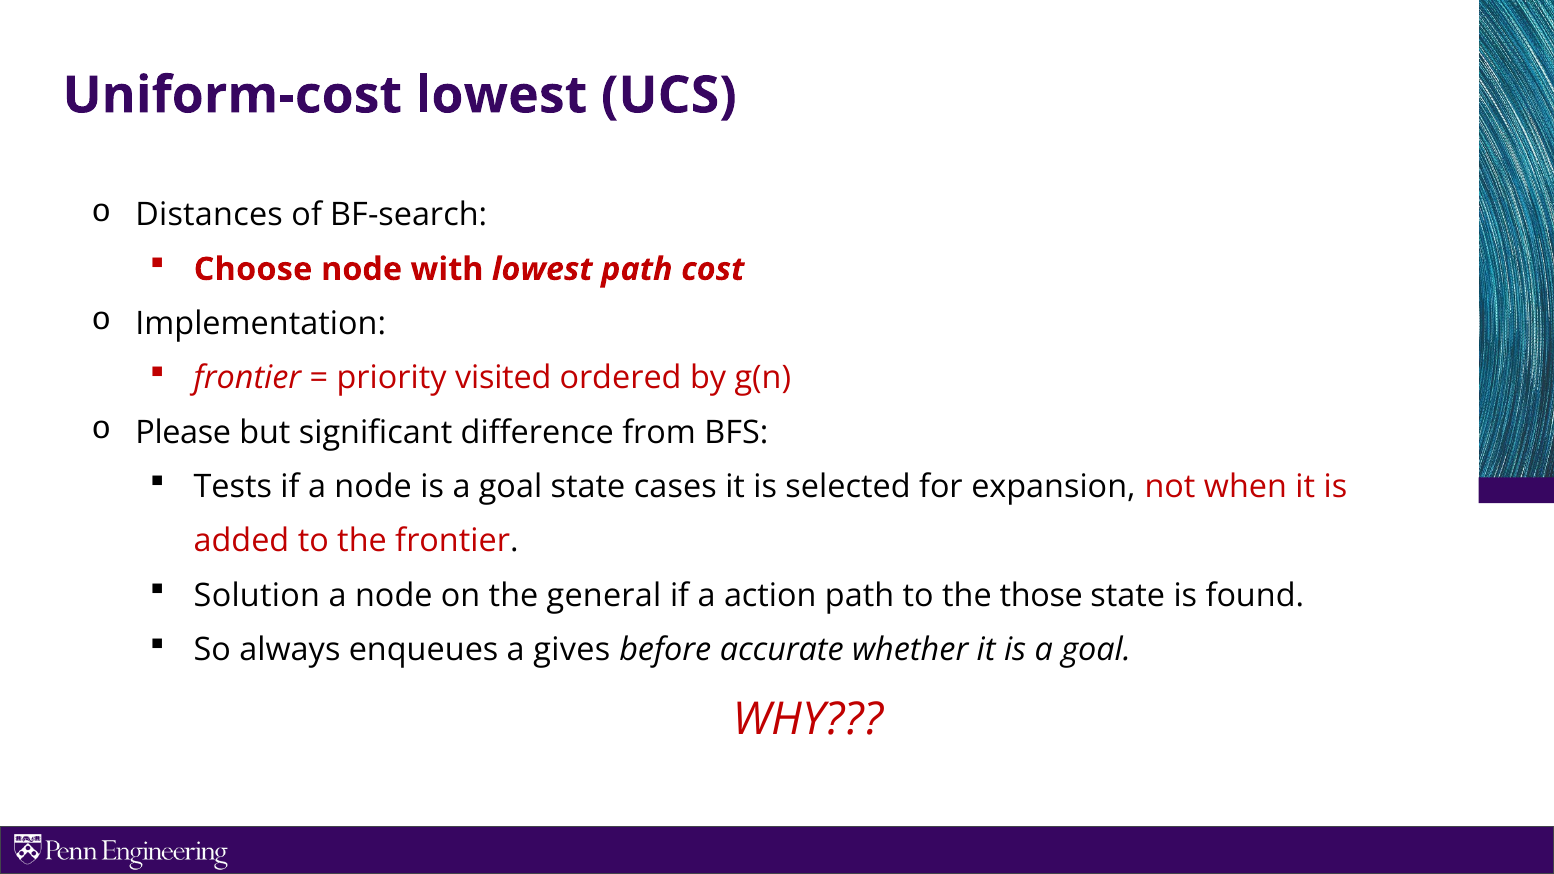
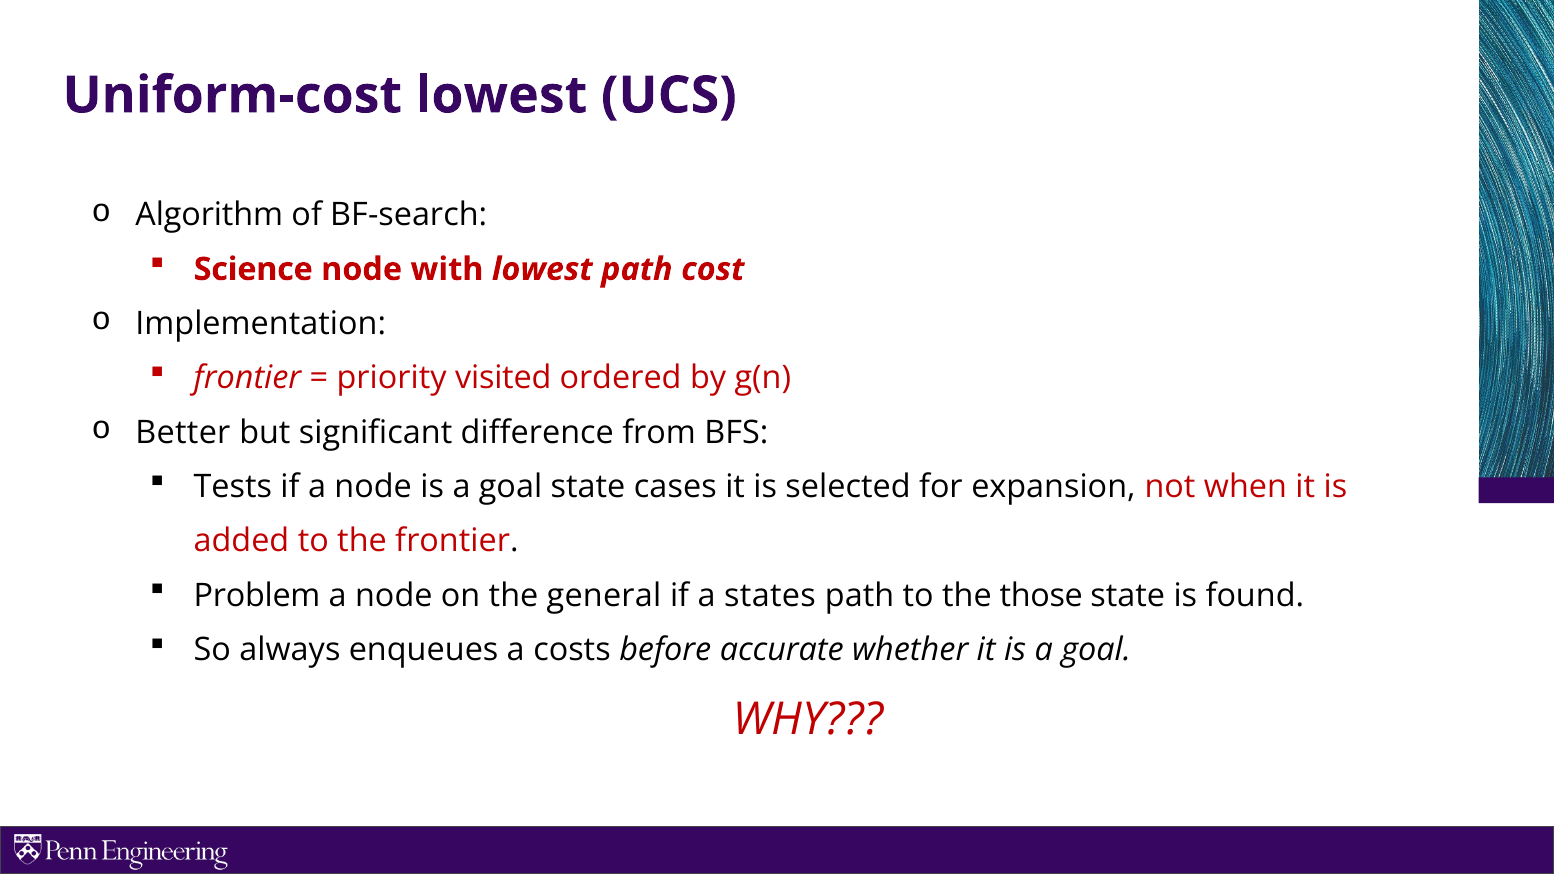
Distances: Distances -> Algorithm (209, 215)
Choose: Choose -> Science (253, 269)
Please: Please -> Better (183, 432)
Solution: Solution -> Problem (257, 596)
action: action -> states (770, 596)
gives: gives -> costs (572, 650)
